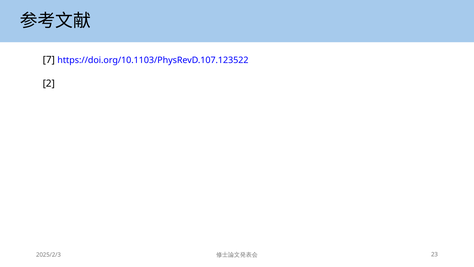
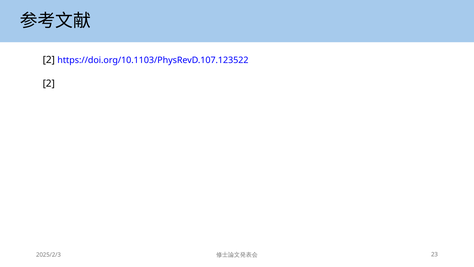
7: 7 -> 2 (49, 60)
